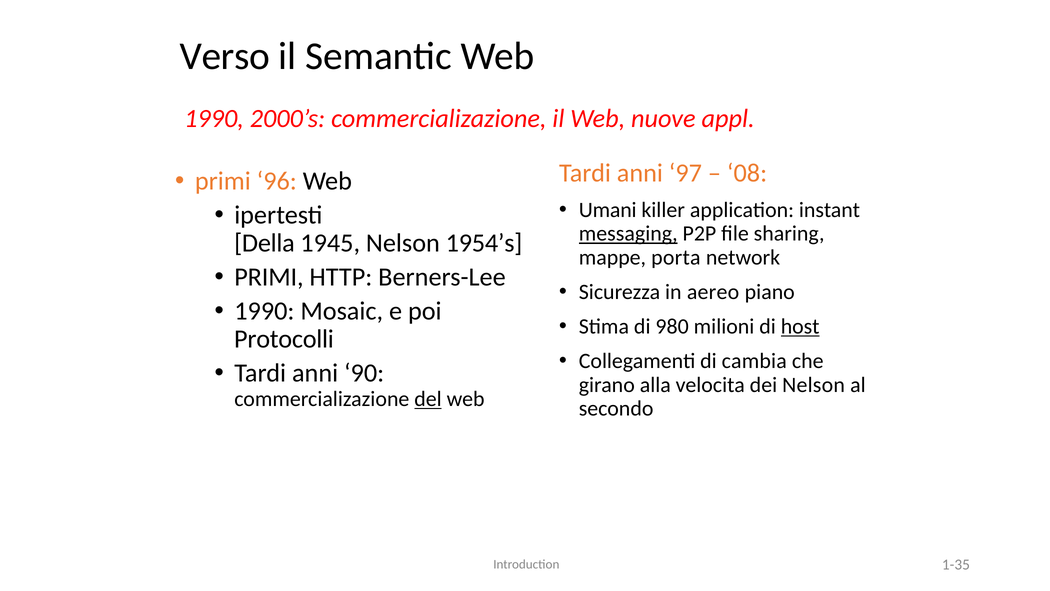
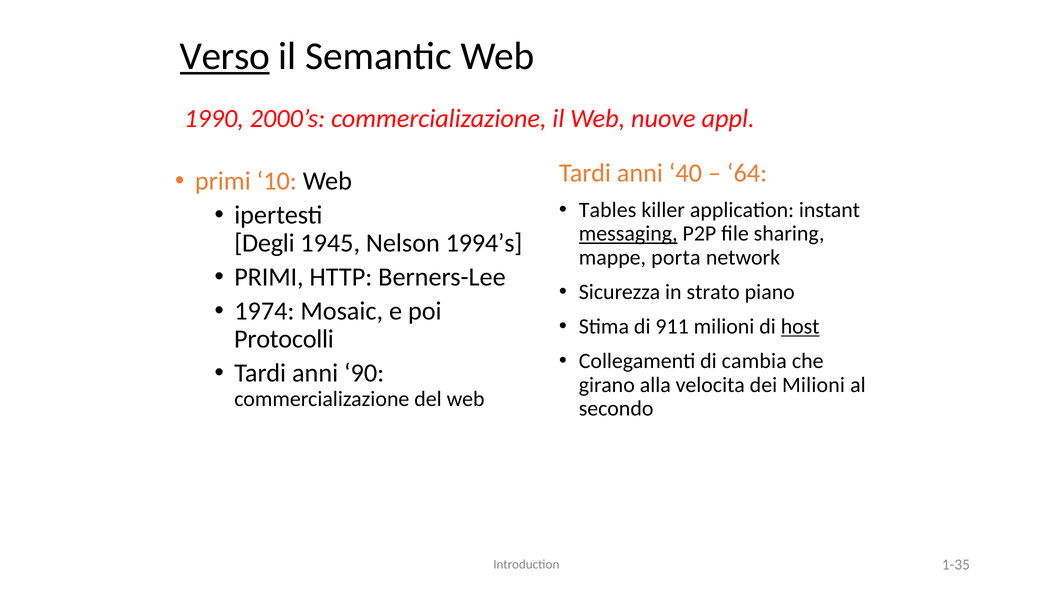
Verso underline: none -> present (225, 56)
97: 97 -> 40 (685, 173)
08: 08 -> 64 (747, 173)
96: 96 -> 10 (277, 181)
Umani: Umani -> Tables (608, 210)
Della: Della -> Degli (264, 243)
1954’s: 1954’s -> 1994’s (484, 243)
aereo: aereo -> strato (713, 292)
1990: 1990 -> 1974 (264, 311)
980: 980 -> 911 (672, 326)
dei Nelson: Nelson -> Milioni (814, 385)
del underline: present -> none (428, 399)
